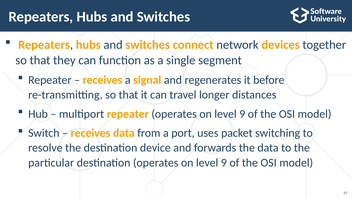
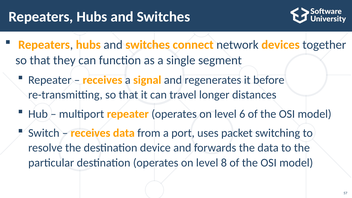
9: 9 -> 6 (242, 114)
9: 9 -> 8 (224, 163)
